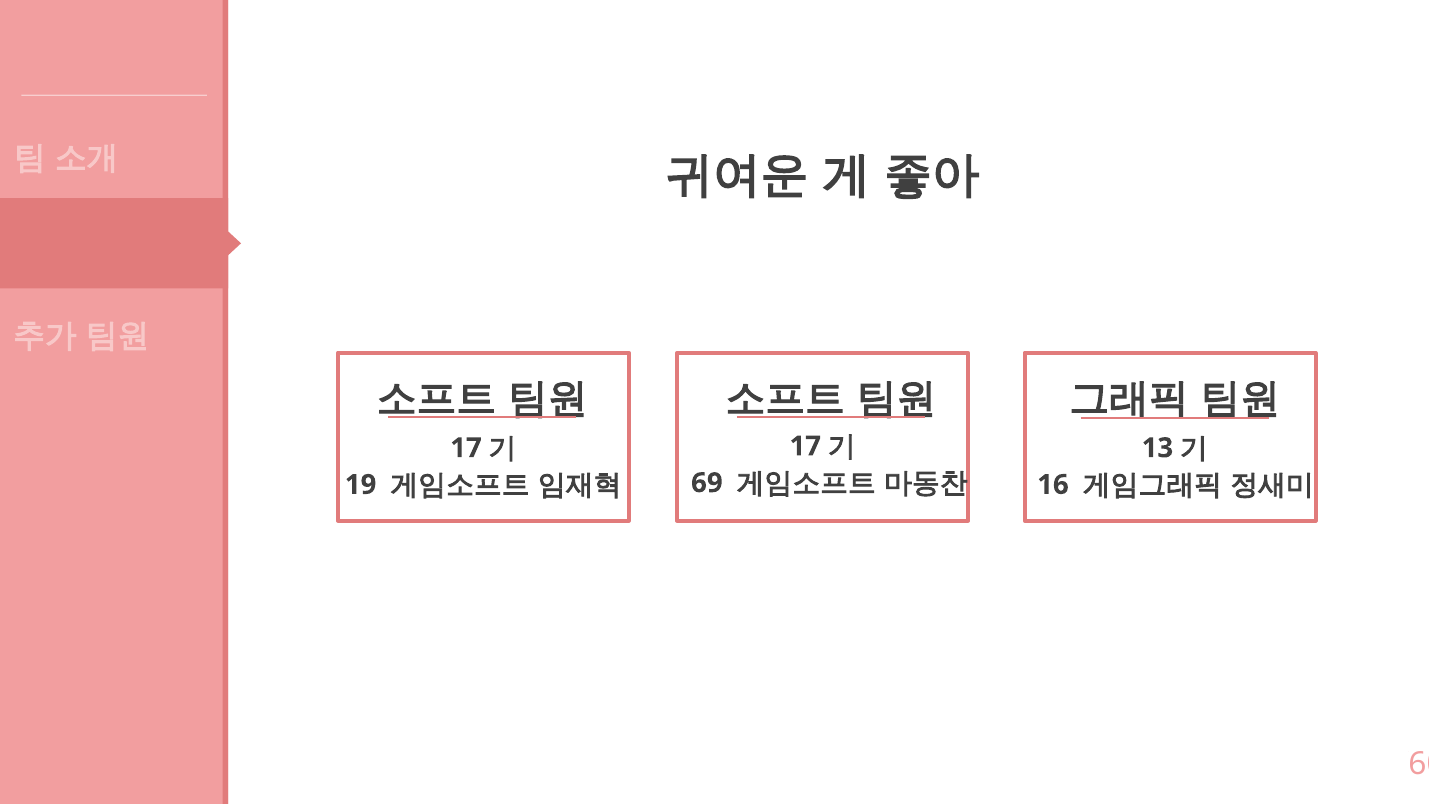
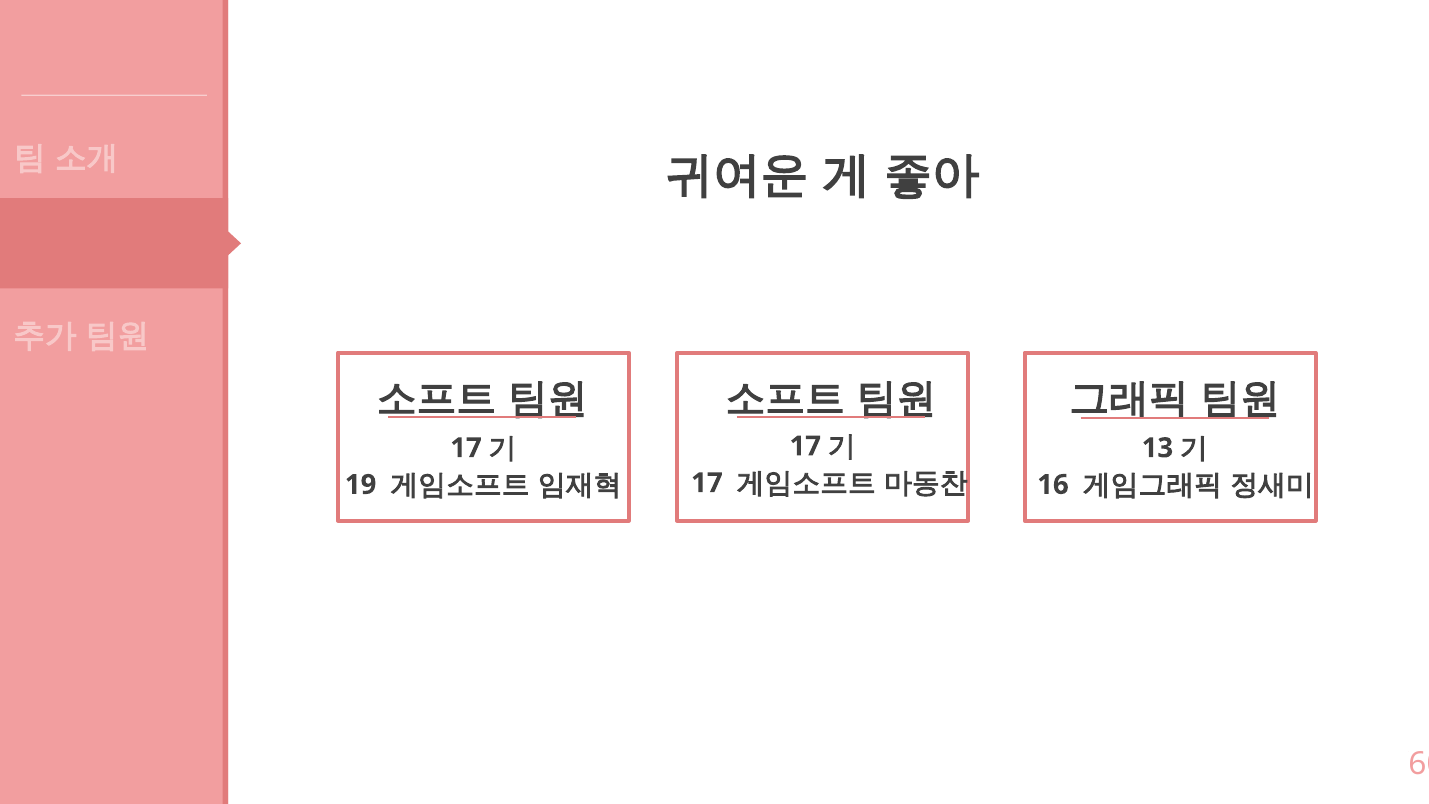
69: 69 -> 17 (707, 483)
